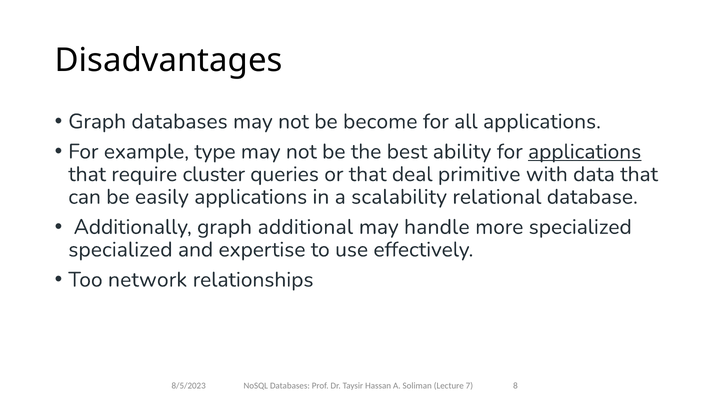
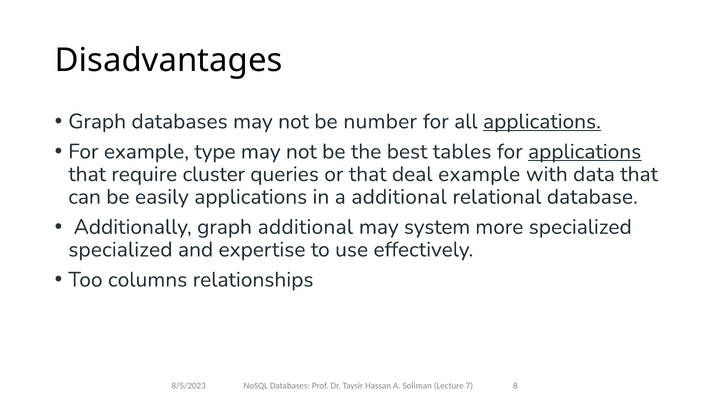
become: become -> number (380, 122)
applications underline: none -> present (542, 122)
ability: ability -> tables (462, 152)
deal primitive: primitive -> example (479, 174)
a scalability: scalability -> additional (399, 197)
handle: handle -> system (437, 227)
network: network -> columns (148, 280)
